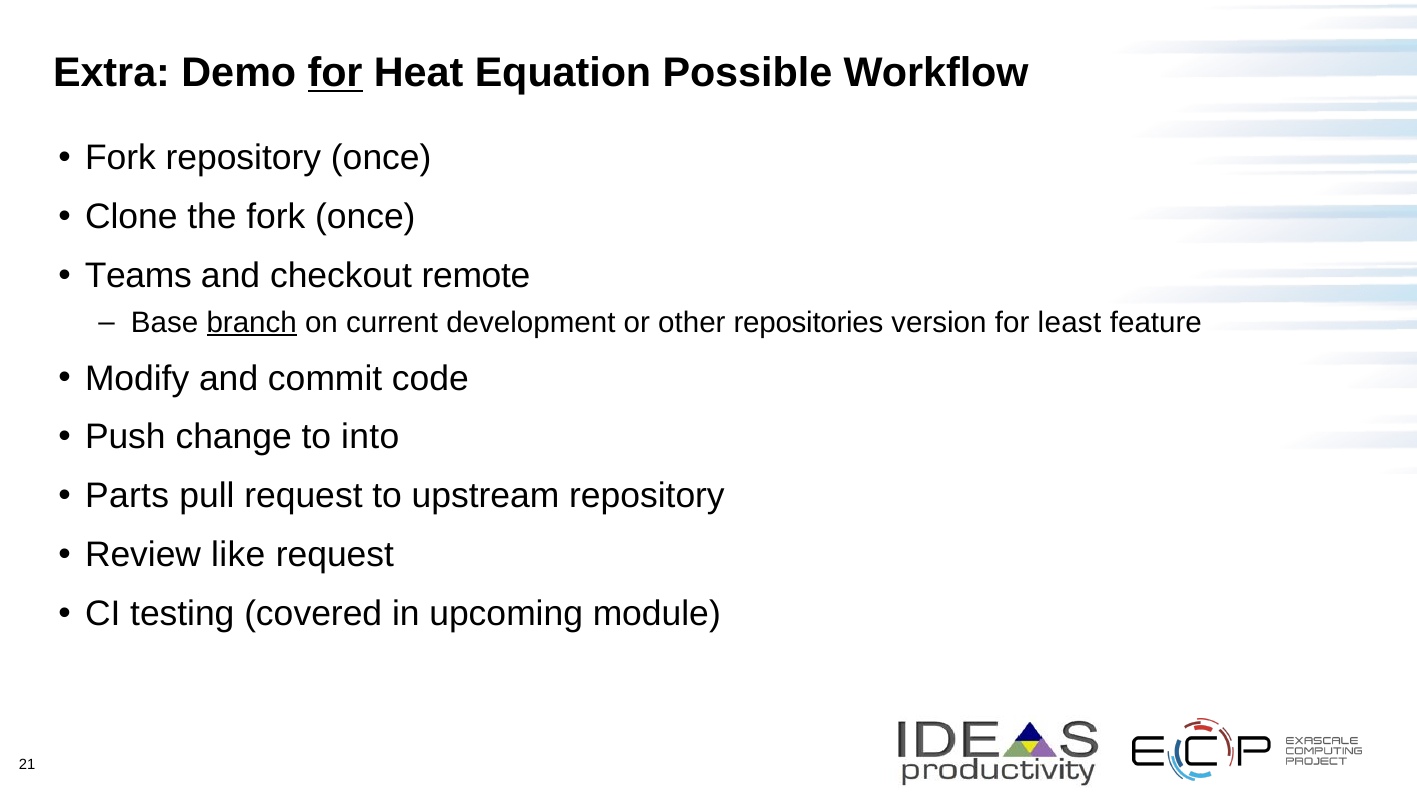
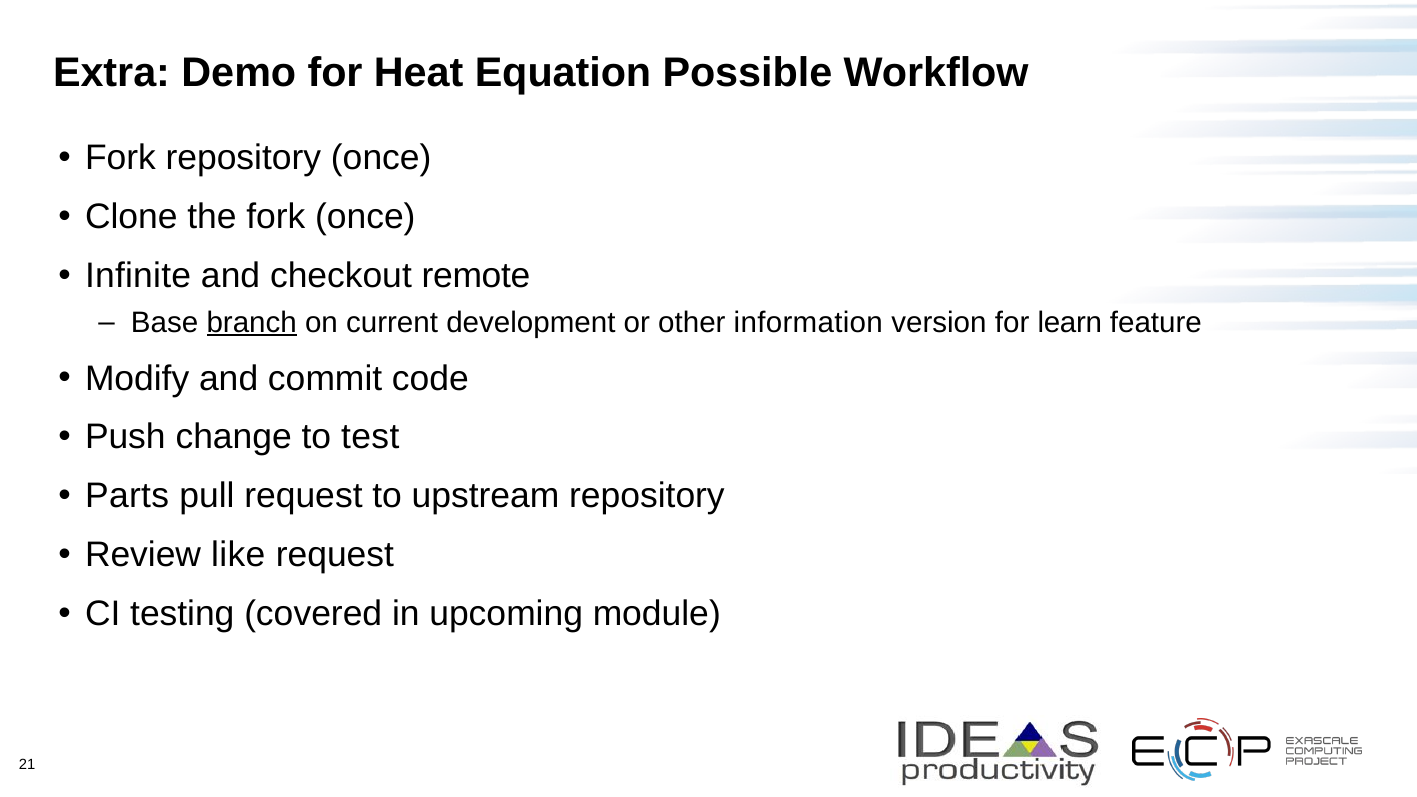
for underline: present -> none (335, 73)
Teams: Teams -> Infinite (138, 276)
repositories: repositories -> information (808, 323)
least: least -> learn (1070, 323)
into: into -> test (370, 437)
